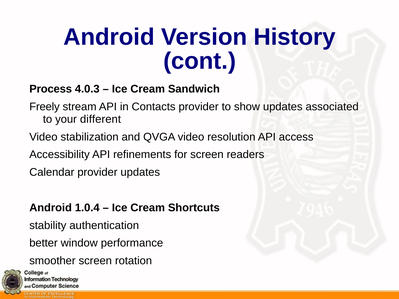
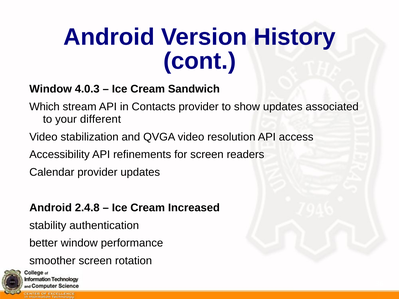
Process: Process -> Window (51, 89)
Freely: Freely -> Which (44, 107)
1.0.4: 1.0.4 -> 2.4.8 (87, 208)
Shortcuts: Shortcuts -> Increased (194, 208)
